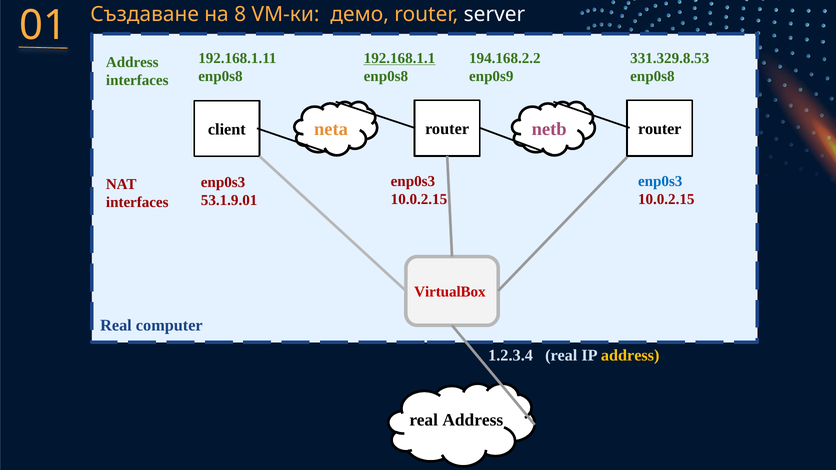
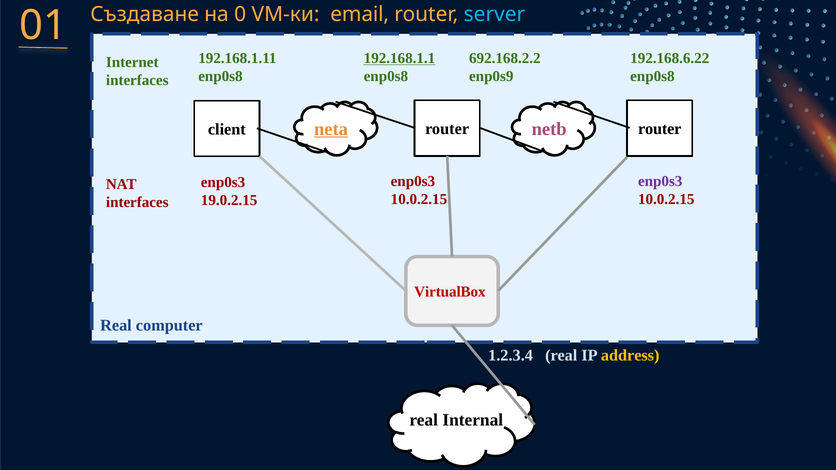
8: 8 -> 0 (240, 14)
демо: демо -> email (360, 14)
server colour: white -> light blue (494, 14)
194.168.2.2: 194.168.2.2 -> 692.168.2.2 (505, 58)
331.329.8.53: 331.329.8.53 -> 192.168.6.22 (670, 58)
Address: Address -> Internet (132, 62)
neta underline: none -> present (331, 129)
enp0s3 colour: blue -> purple (660, 181)
53.1.9.01: 53.1.9.01 -> 19.0.2.15 (229, 200)
real Address: Address -> Internal (473, 420)
